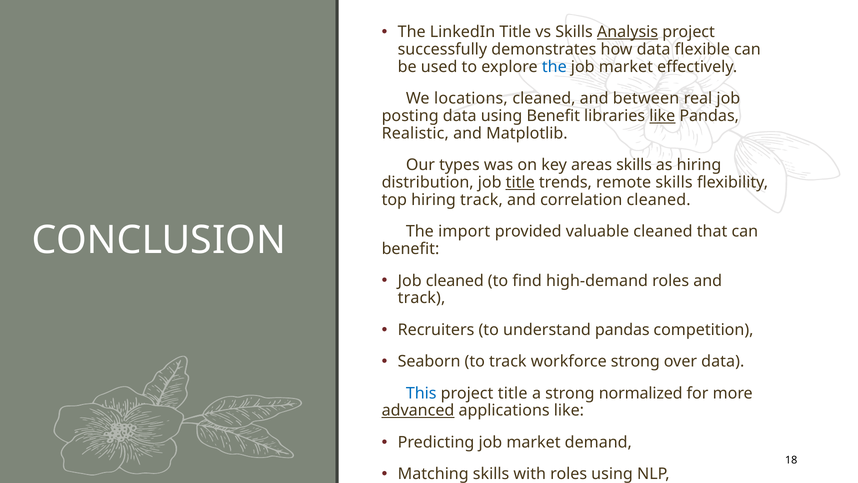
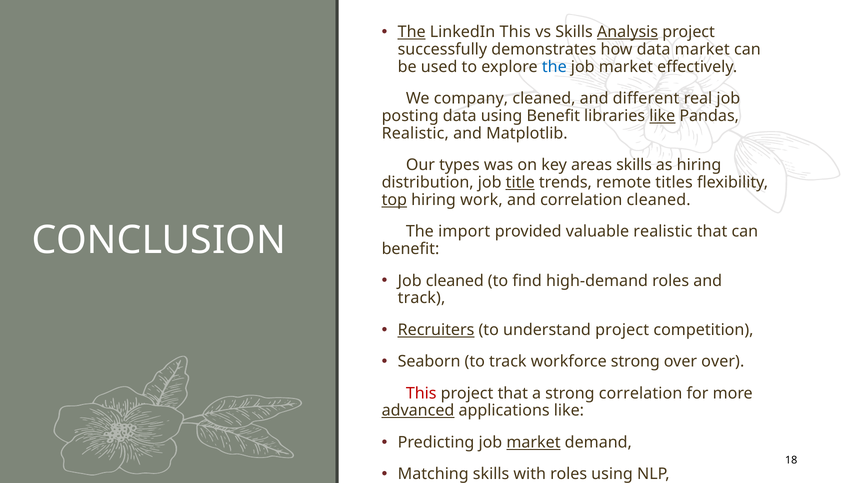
The underline: none -> present (412, 32)
LinkedIn Title: Title -> This (515, 32)
data flexible: flexible -> market (702, 49)
locations: locations -> company (471, 99)
between: between -> different (646, 99)
remote skills: skills -> titles (674, 182)
top underline: none -> present (394, 200)
hiring track: track -> work (481, 200)
valuable cleaned: cleaned -> realistic (663, 231)
Recruiters underline: none -> present (436, 330)
understand pandas: pandas -> project (622, 330)
over data: data -> over (723, 361)
This colour: blue -> red (421, 393)
project title: title -> that (513, 393)
strong normalized: normalized -> correlation (641, 393)
market underline: none -> present (533, 442)
